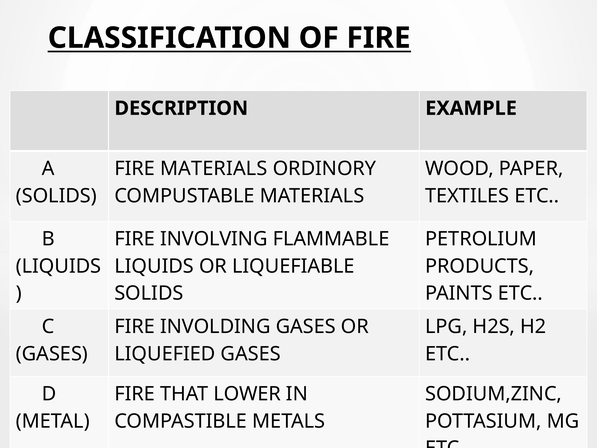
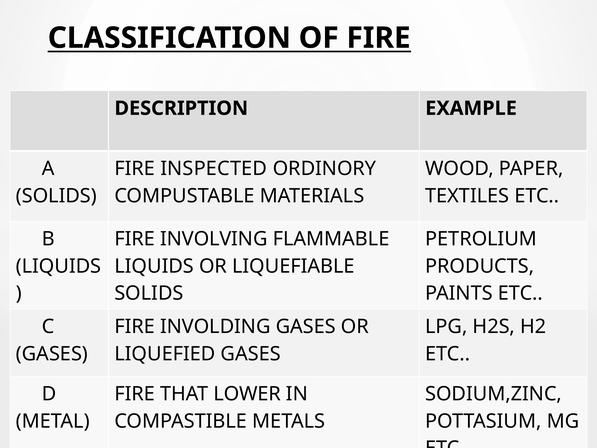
FIRE MATERIALS: MATERIALS -> INSPECTED (214, 169)
